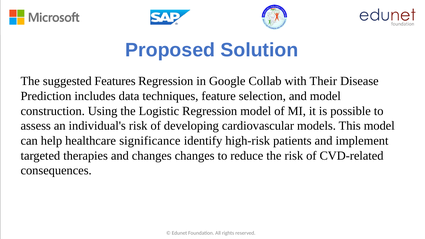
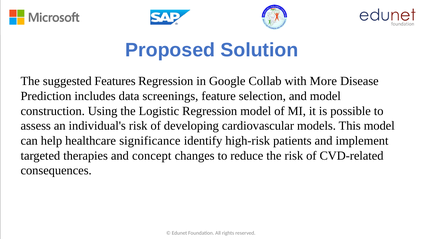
Their: Their -> More (323, 81)
techniques: techniques -> screenings (170, 96)
and changes: changes -> concept (152, 156)
